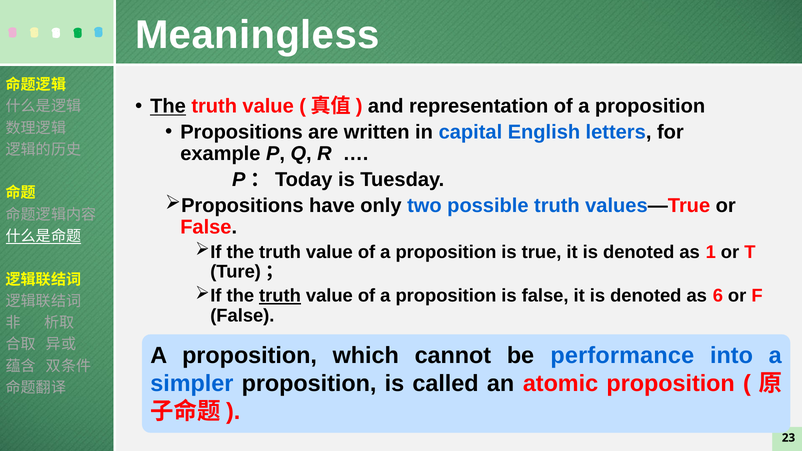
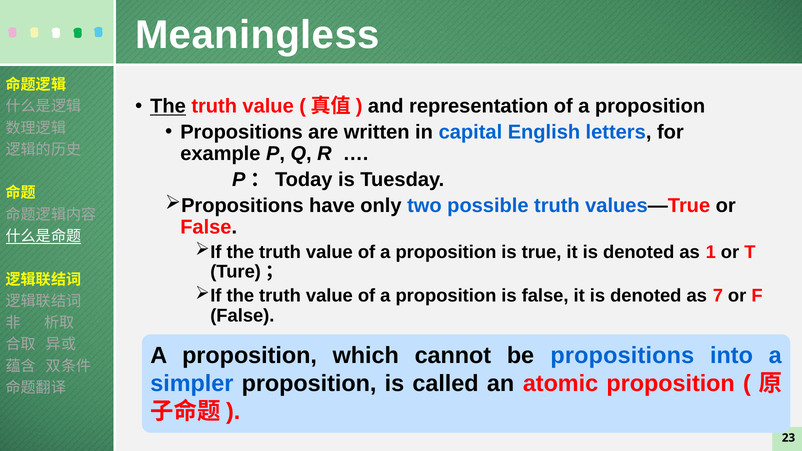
truth underline: present -> none (280, 296)
6: 6 -> 7 (718, 296)
be performance: performance -> propositions (622, 356)
